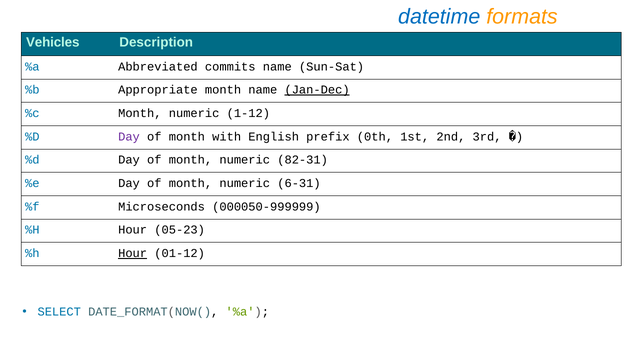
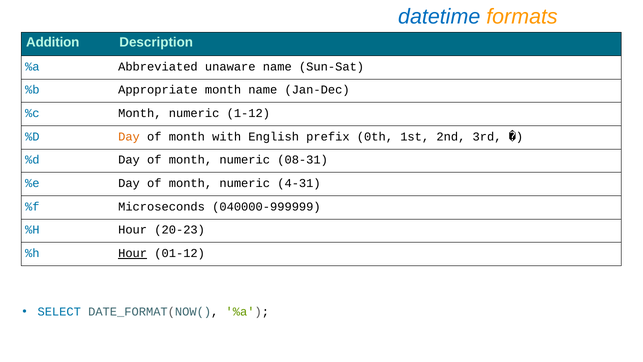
Vehicles: Vehicles -> Addition (53, 42)
commits: commits -> unaware (230, 66)
Jan-Dec underline: present -> none (317, 90)
Day colour: purple -> orange (129, 136)
82-31: 82-31 -> 08-31 (303, 160)
6-31: 6-31 -> 4-31 (299, 183)
000050-999999: 000050-999999 -> 040000-999999 (266, 206)
05-23: 05-23 -> 20-23 (180, 230)
